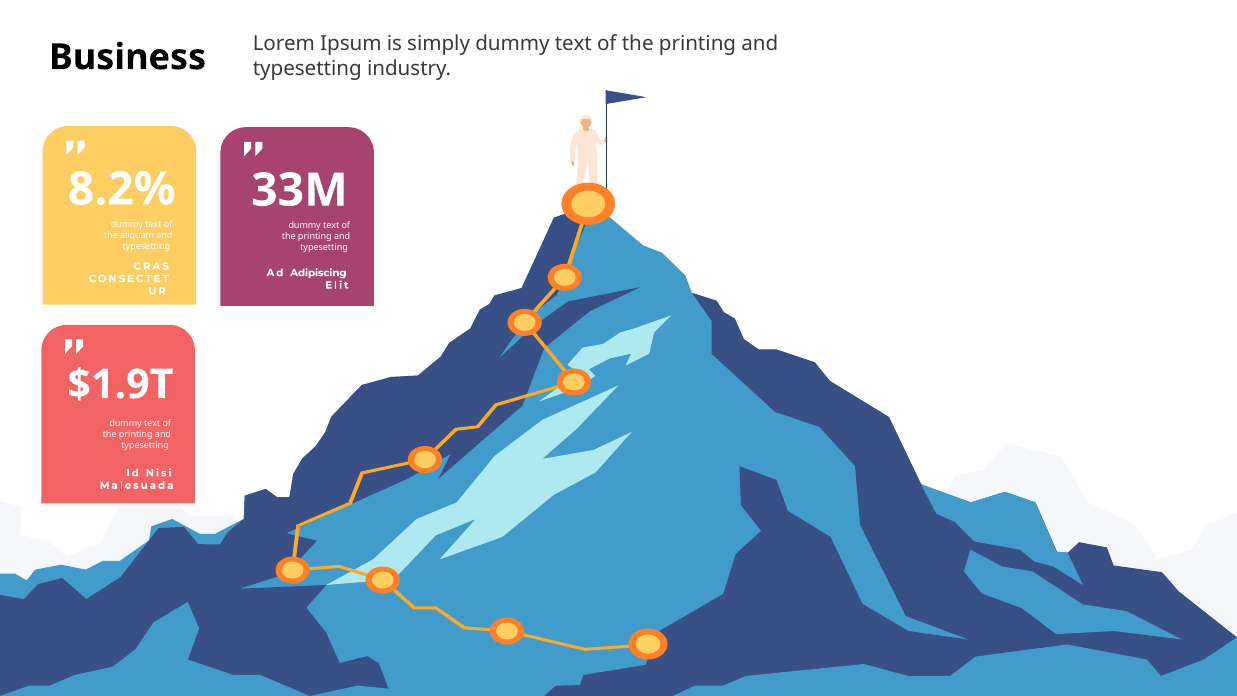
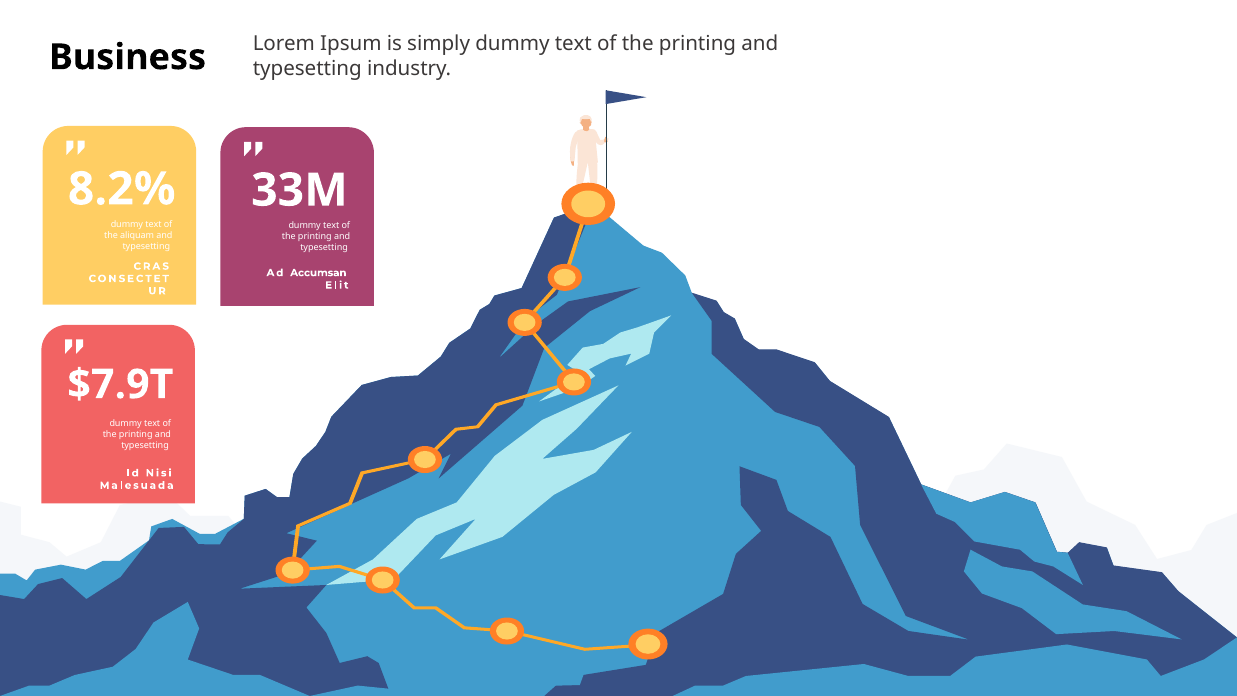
Adipiscing: Adipiscing -> Accumsan (318, 273)
$1.9T: $1.9T -> $7.9T (120, 384)
